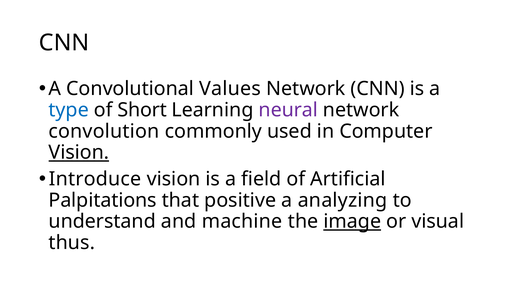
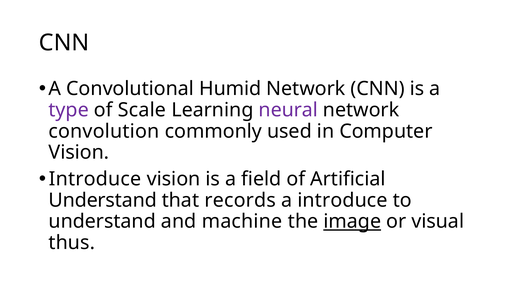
Values: Values -> Humid (230, 89)
type colour: blue -> purple (69, 110)
Short: Short -> Scale (142, 110)
Vision underline: present -> none (79, 153)
Palpitations: Palpitations -> Understand (103, 201)
positive: positive -> records (240, 201)
a analyzing: analyzing -> introduce (343, 201)
